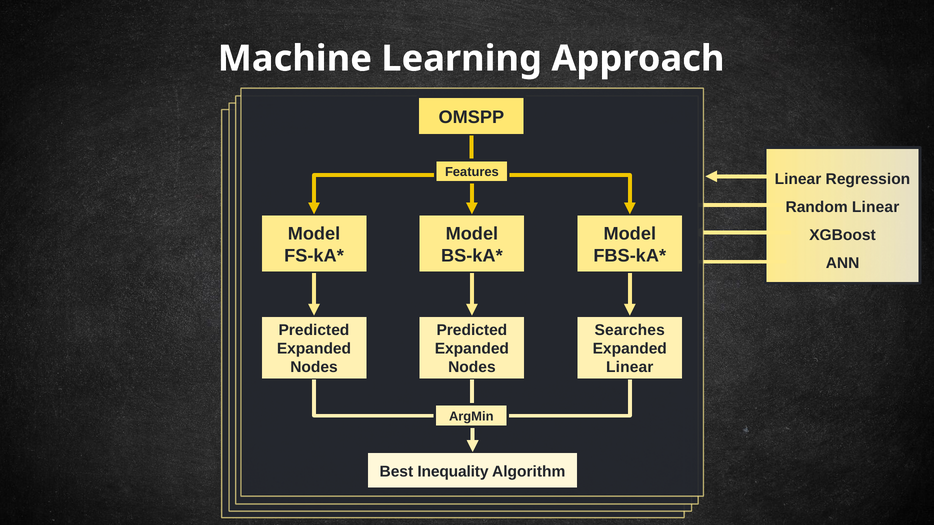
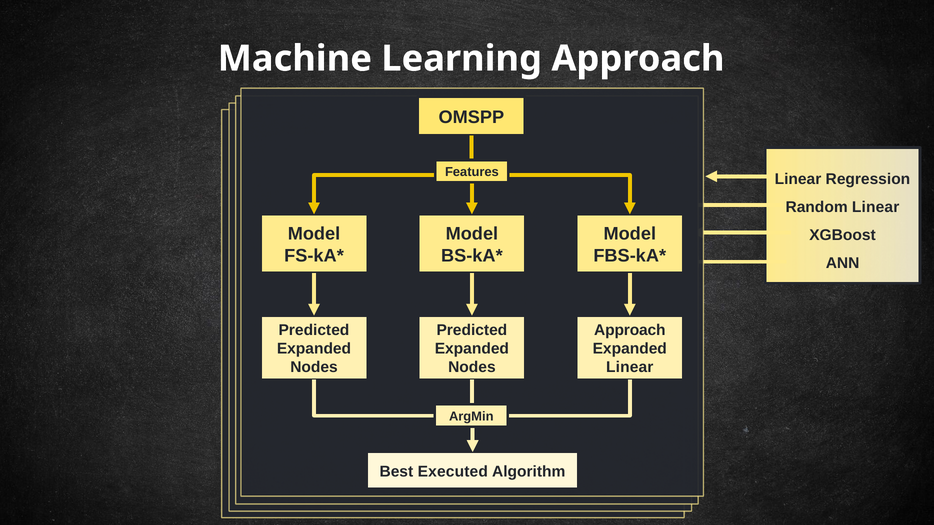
Searches: Searches -> Approach (630, 330)
Inequality: Inequality -> Executed (453, 472)
